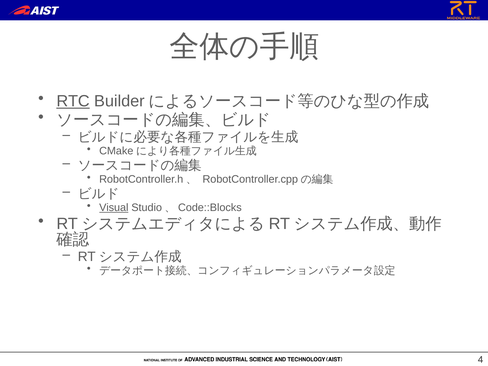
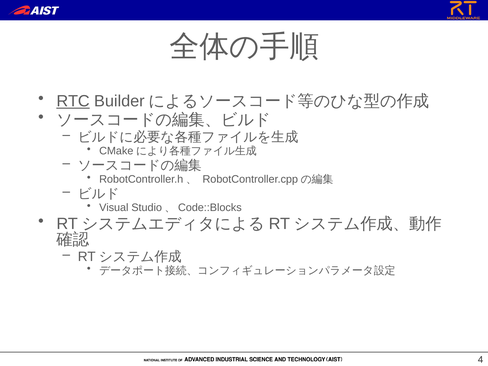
Visual underline: present -> none (114, 208)
